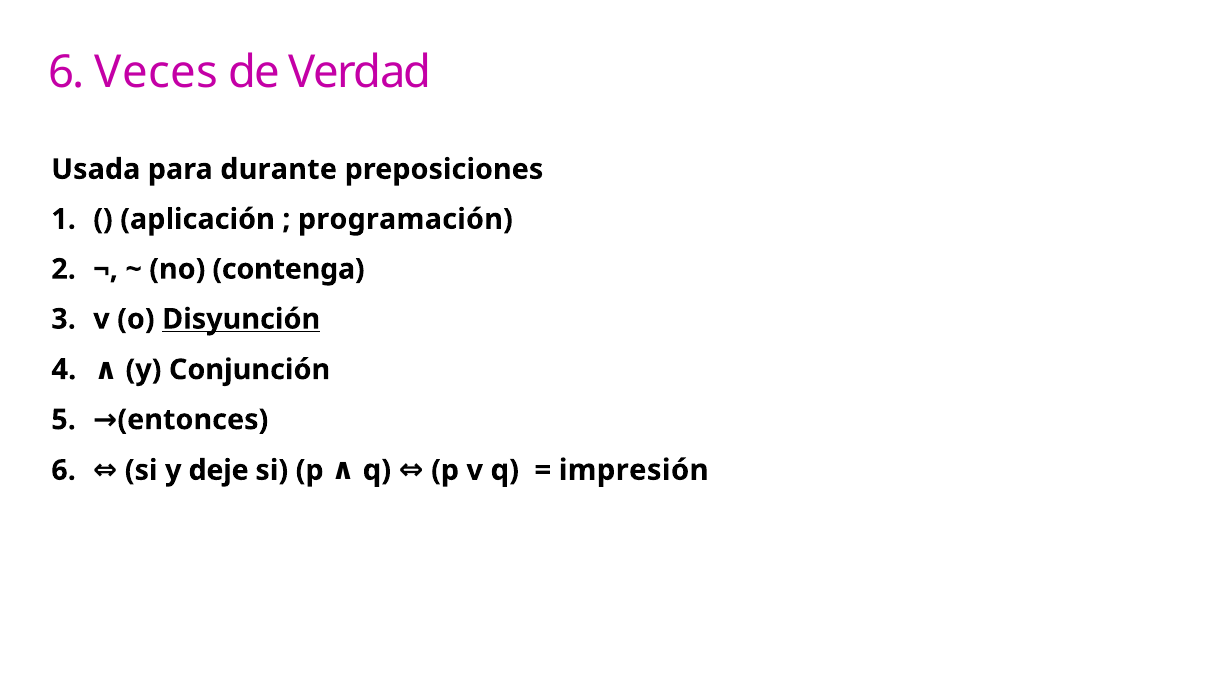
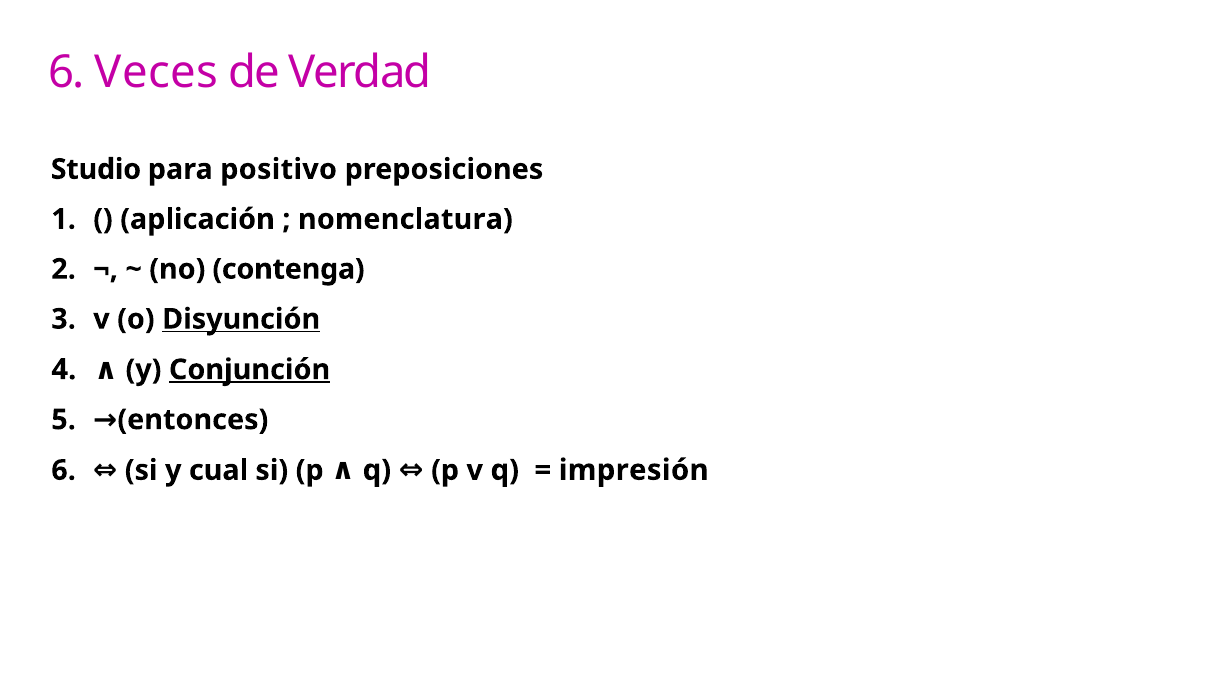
Usada: Usada -> Studio (96, 169)
durante: durante -> positivo (279, 169)
programación: programación -> nomenclatura (405, 219)
Conjunción underline: none -> present (250, 370)
deje: deje -> cual (218, 470)
